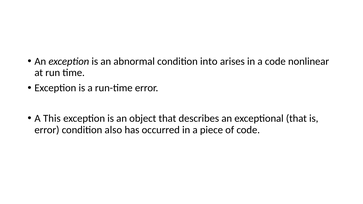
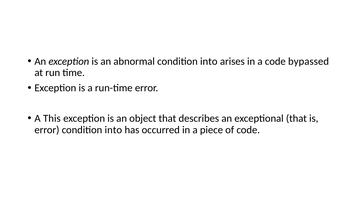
nonlinear: nonlinear -> bypassed (309, 61)
error condition also: also -> into (113, 130)
